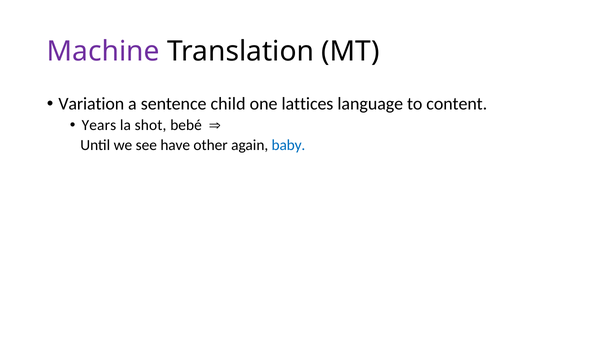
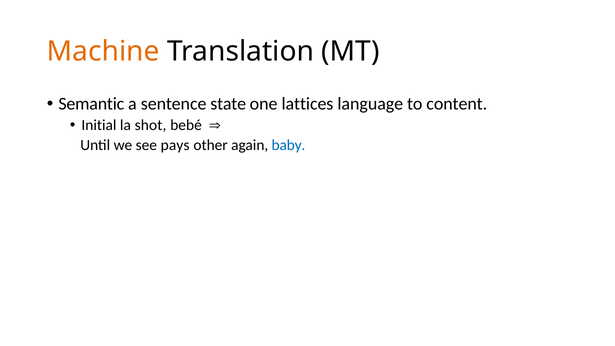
Machine colour: purple -> orange (103, 52)
Variation: Variation -> Semantic (91, 104)
child: child -> state (228, 104)
Years: Years -> Initial (99, 125)
have: have -> pays (175, 145)
